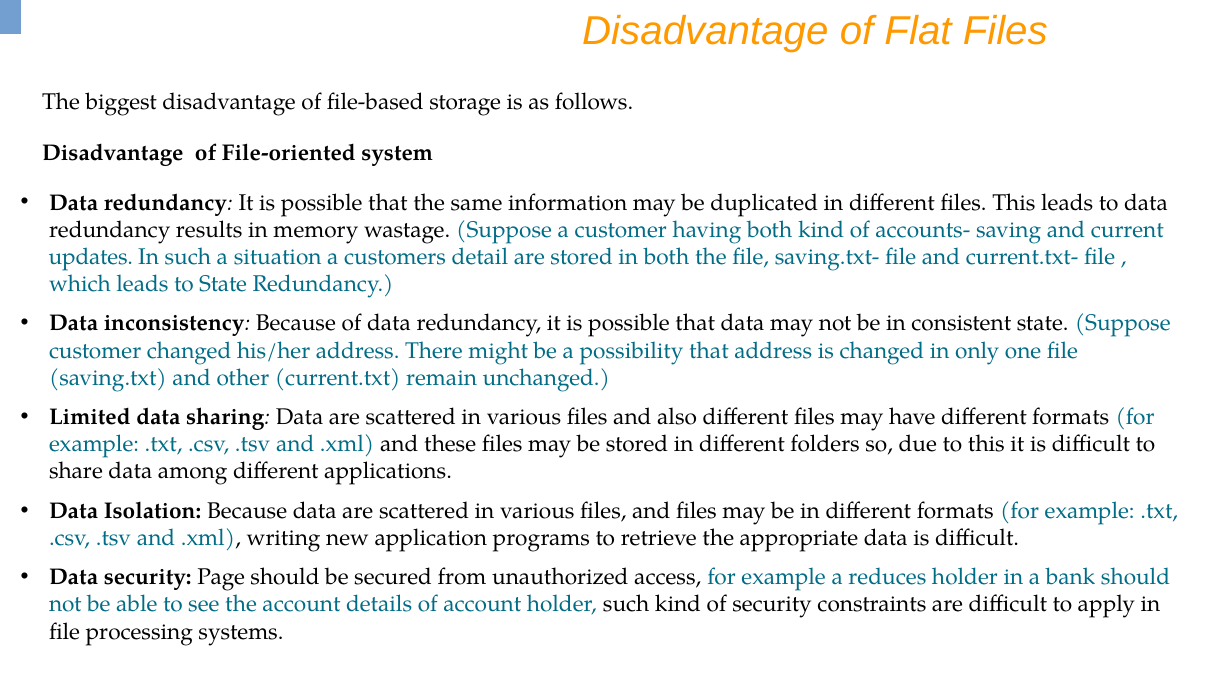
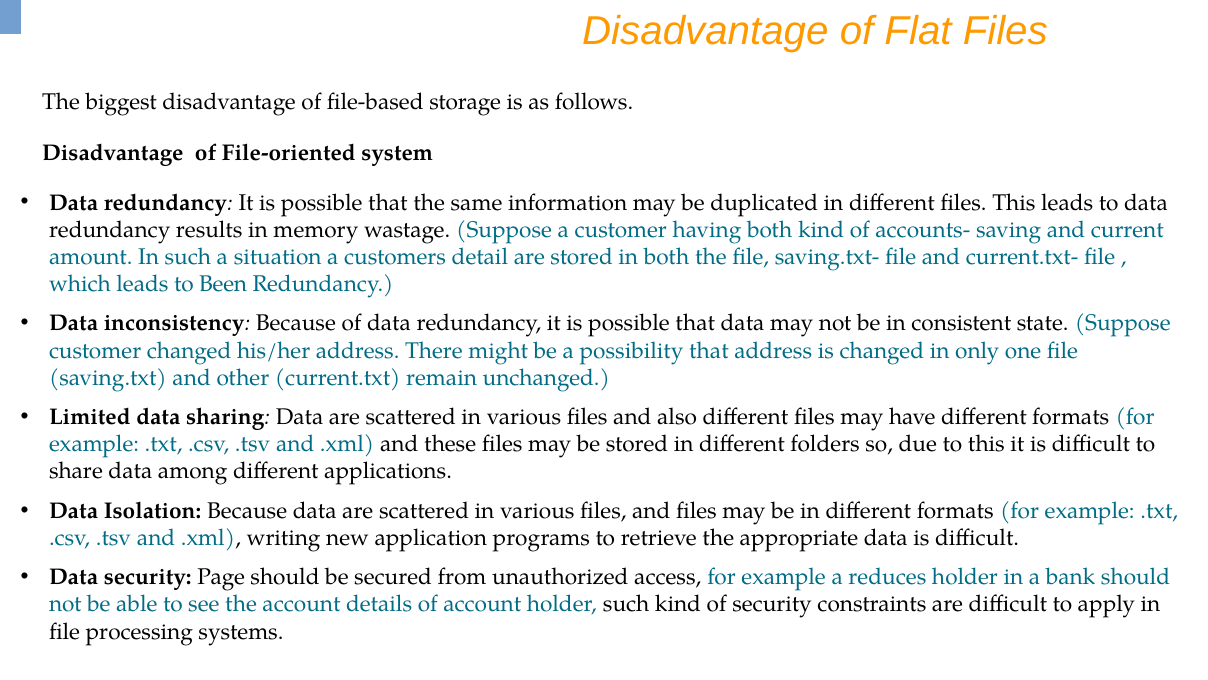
updates: updates -> amount (91, 257)
to State: State -> Been (223, 284)
